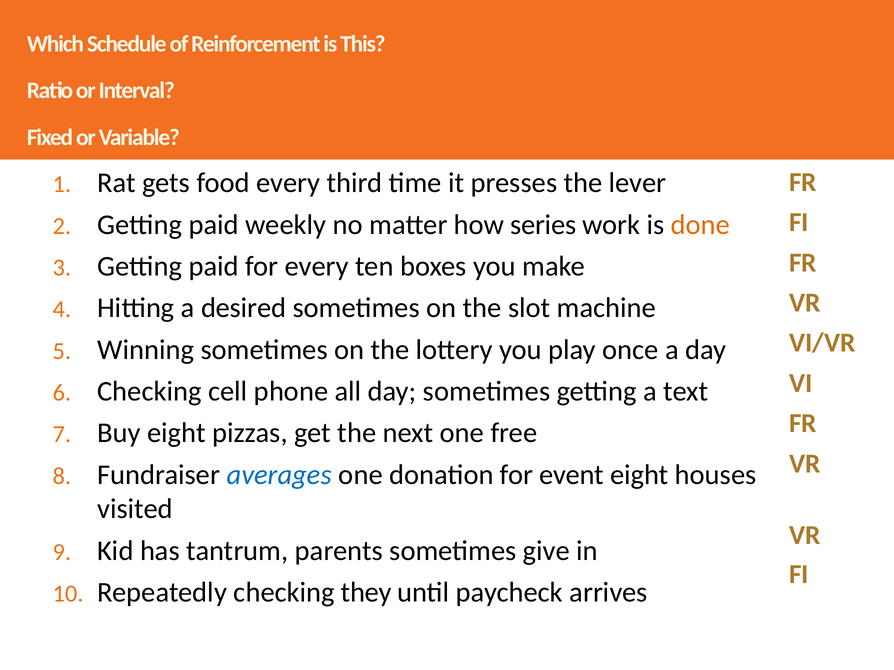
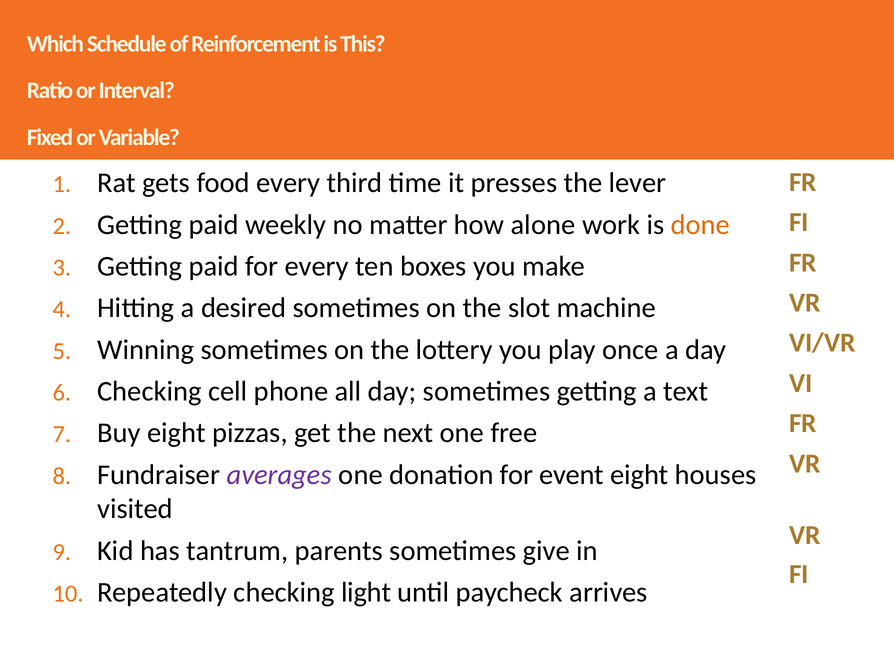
series: series -> alone (543, 225)
averages colour: blue -> purple (279, 475)
they: they -> light (366, 593)
